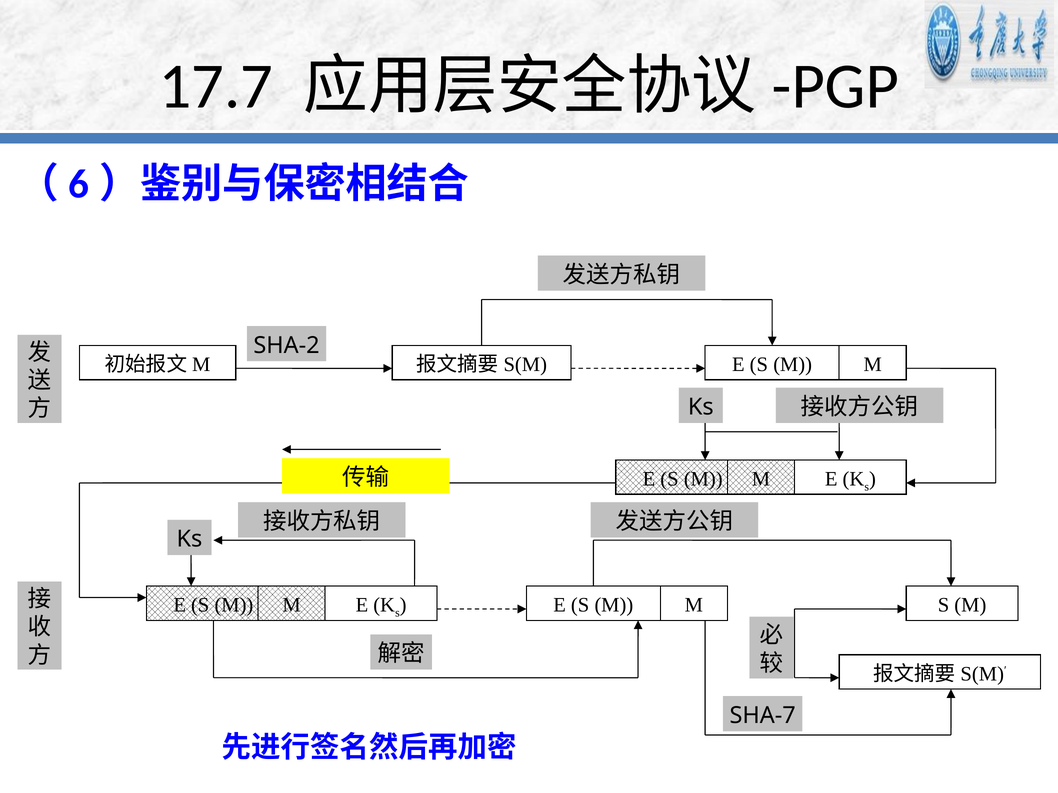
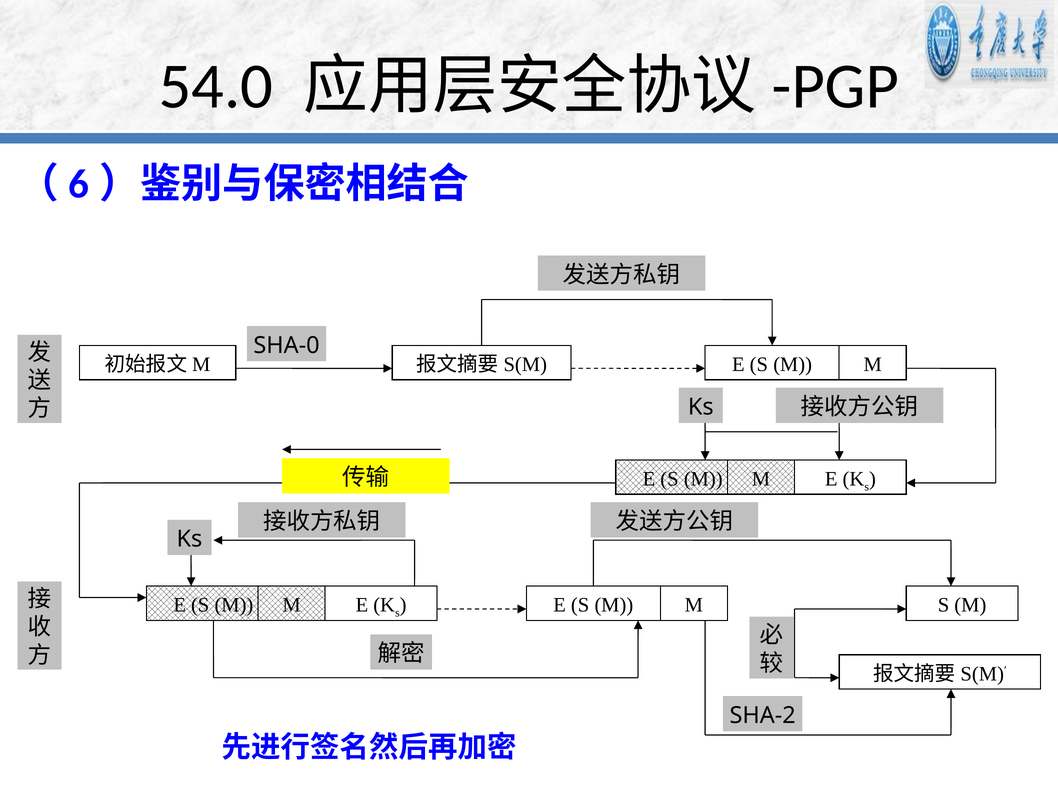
17.7: 17.7 -> 54.0 (216, 87)
SHA-2: SHA-2 -> SHA-0 (287, 346)
SHA-7: SHA-7 -> SHA-2 (763, 716)
